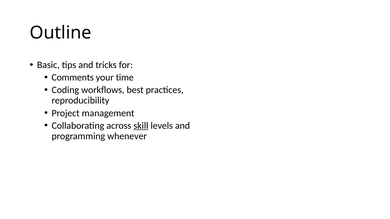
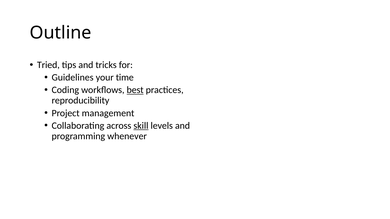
Basic: Basic -> Tried (48, 65)
Comments: Comments -> Guidelines (73, 78)
best underline: none -> present (135, 90)
